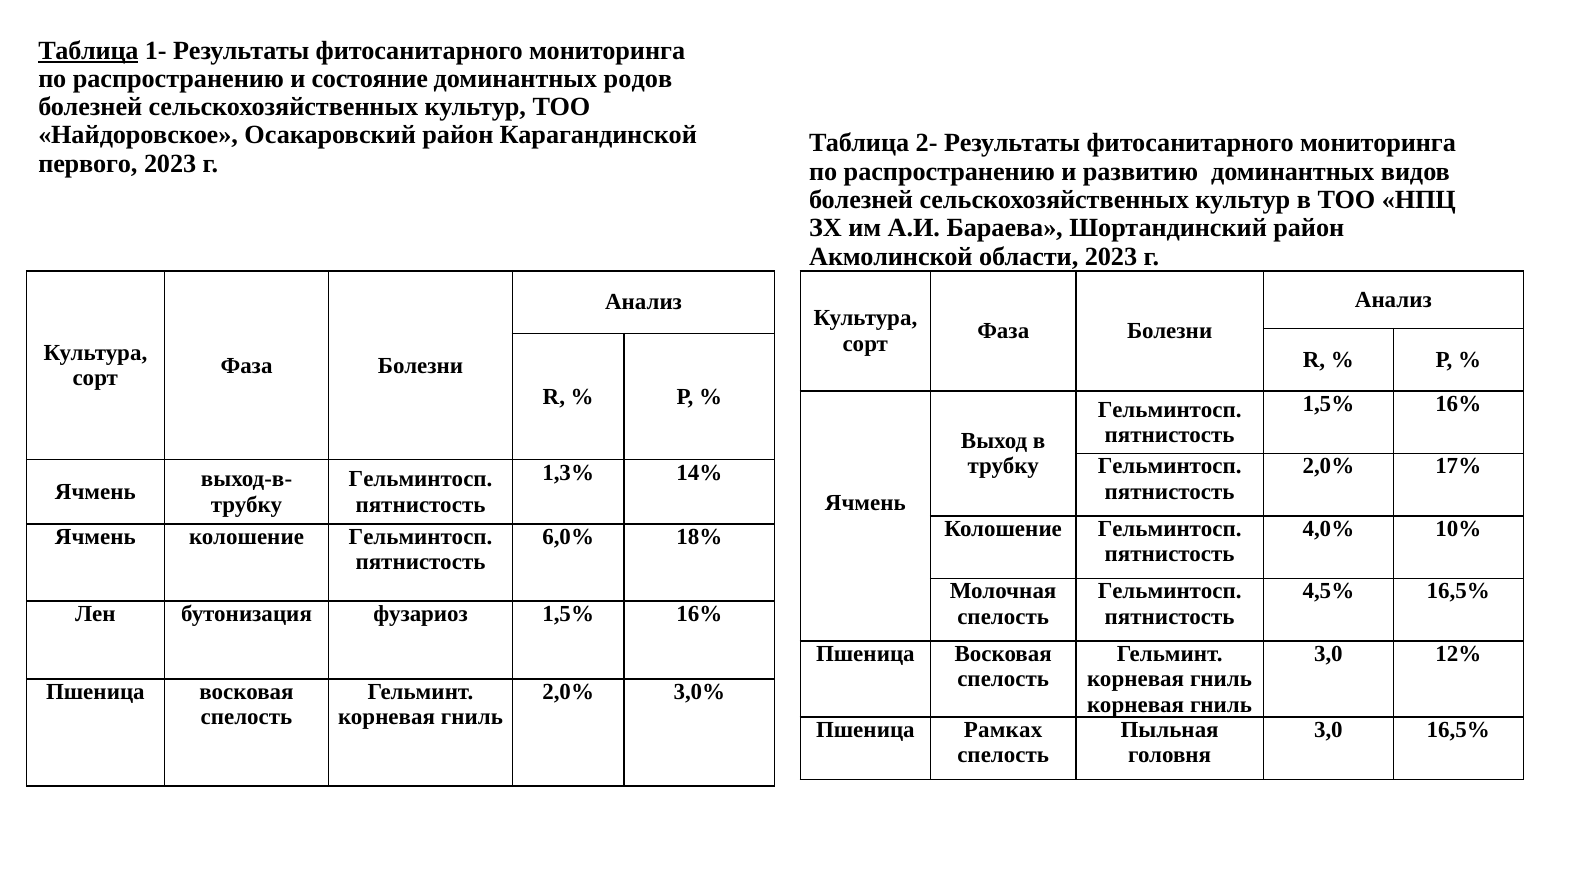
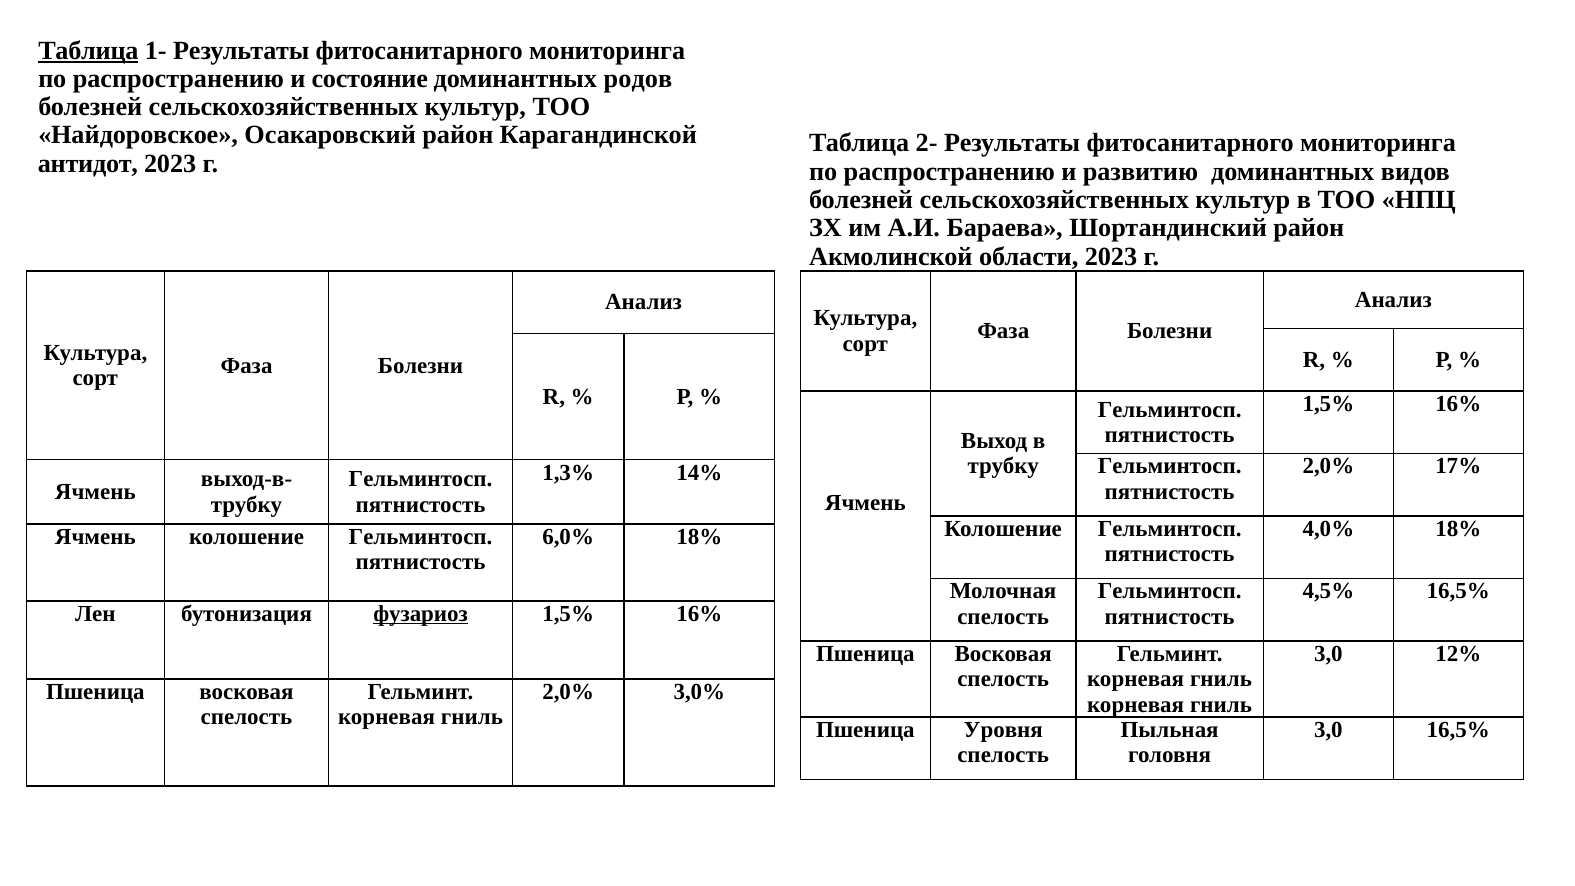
первого: первого -> антидот (88, 164)
4,0% 10%: 10% -> 18% (1458, 529)
фузариоз underline: none -> present (421, 614)
Рамках: Рамках -> Уровня (1003, 730)
